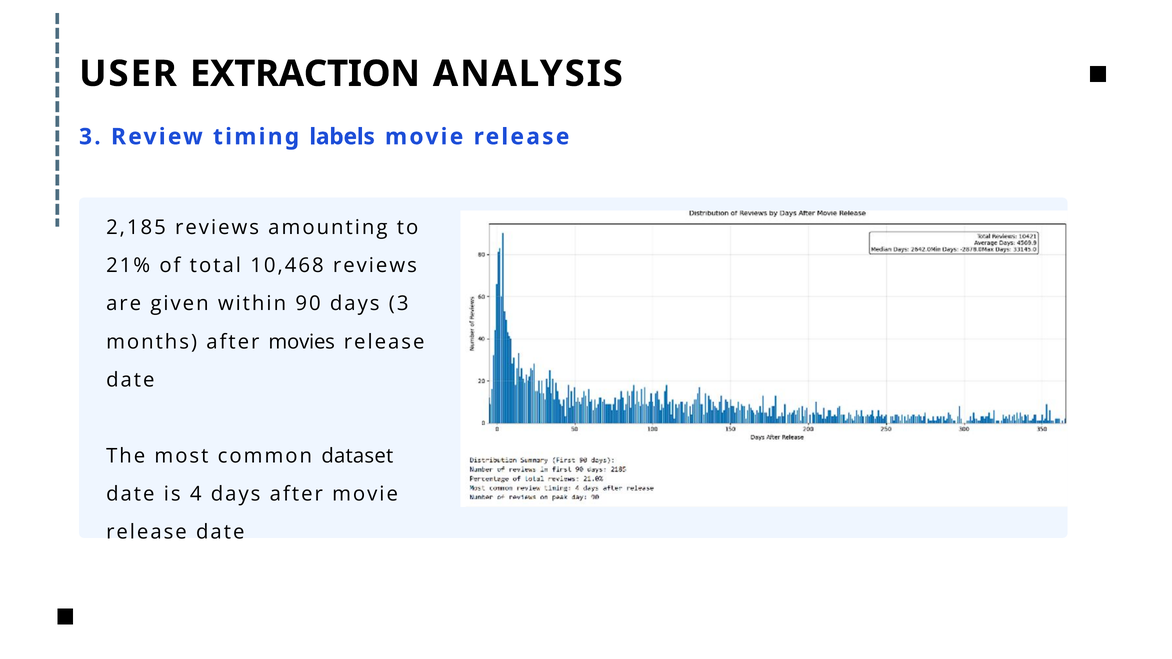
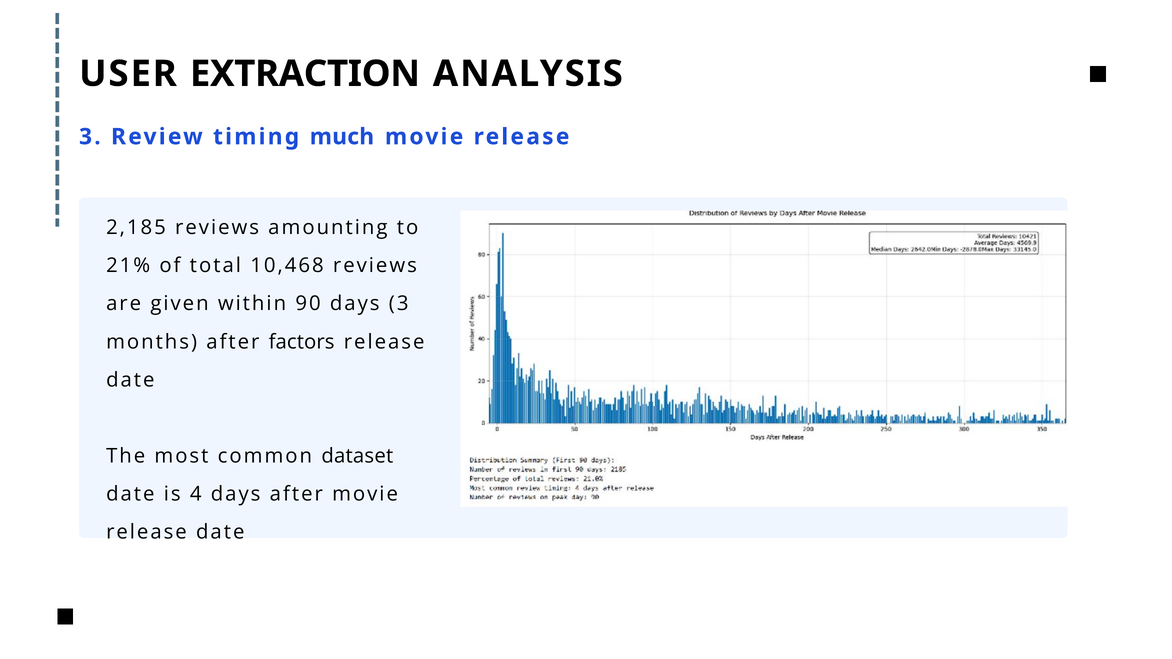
labels: labels -> much (342, 137)
movies: movies -> factors (302, 342)
